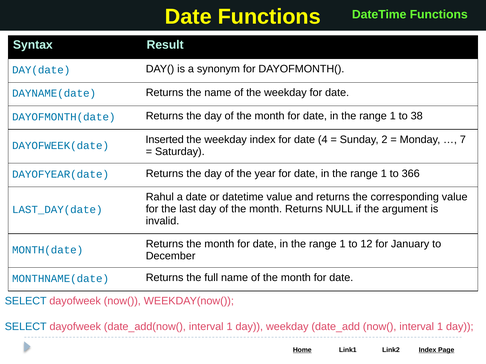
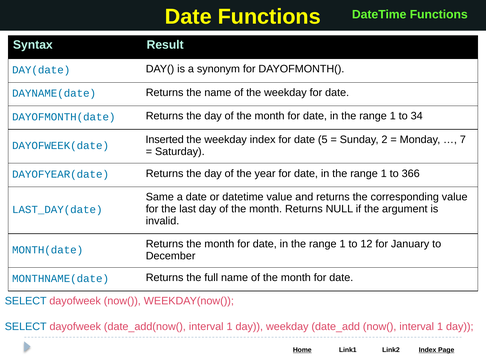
38: 38 -> 34 (417, 116)
4: 4 -> 5 (323, 140)
Rahul: Rahul -> Same (160, 197)
